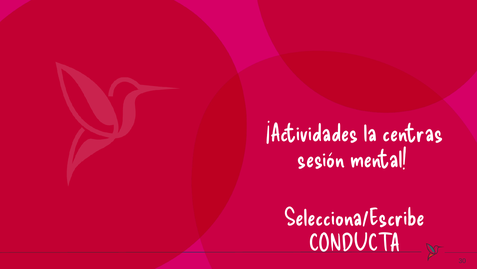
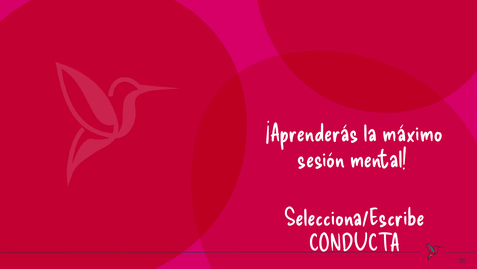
¡Actividades: ¡Actividades -> ¡Aprenderás (312, 133)
centras: centras -> máximo (413, 133)
